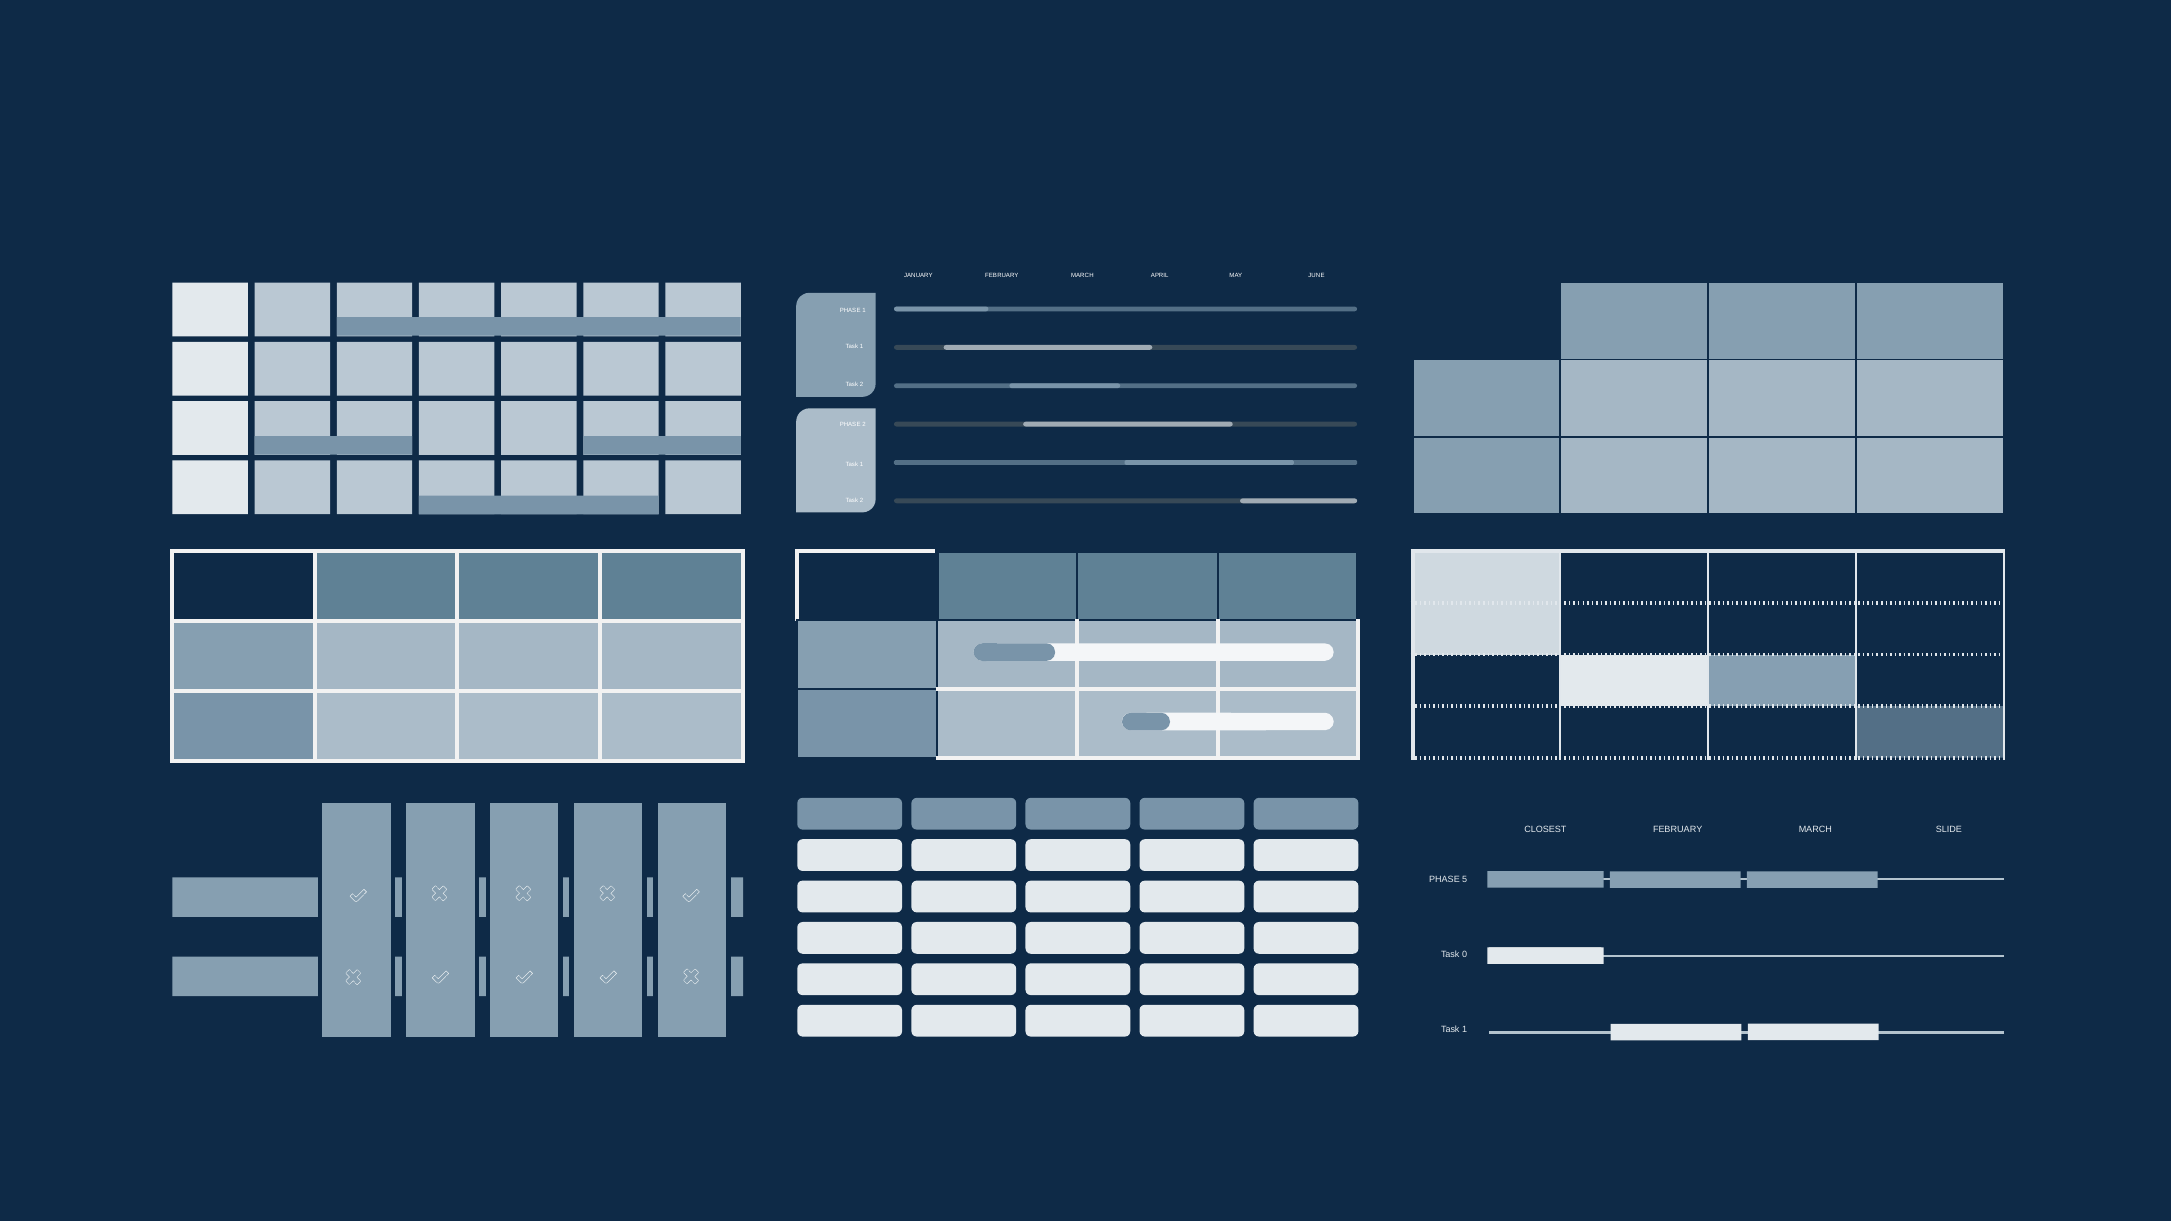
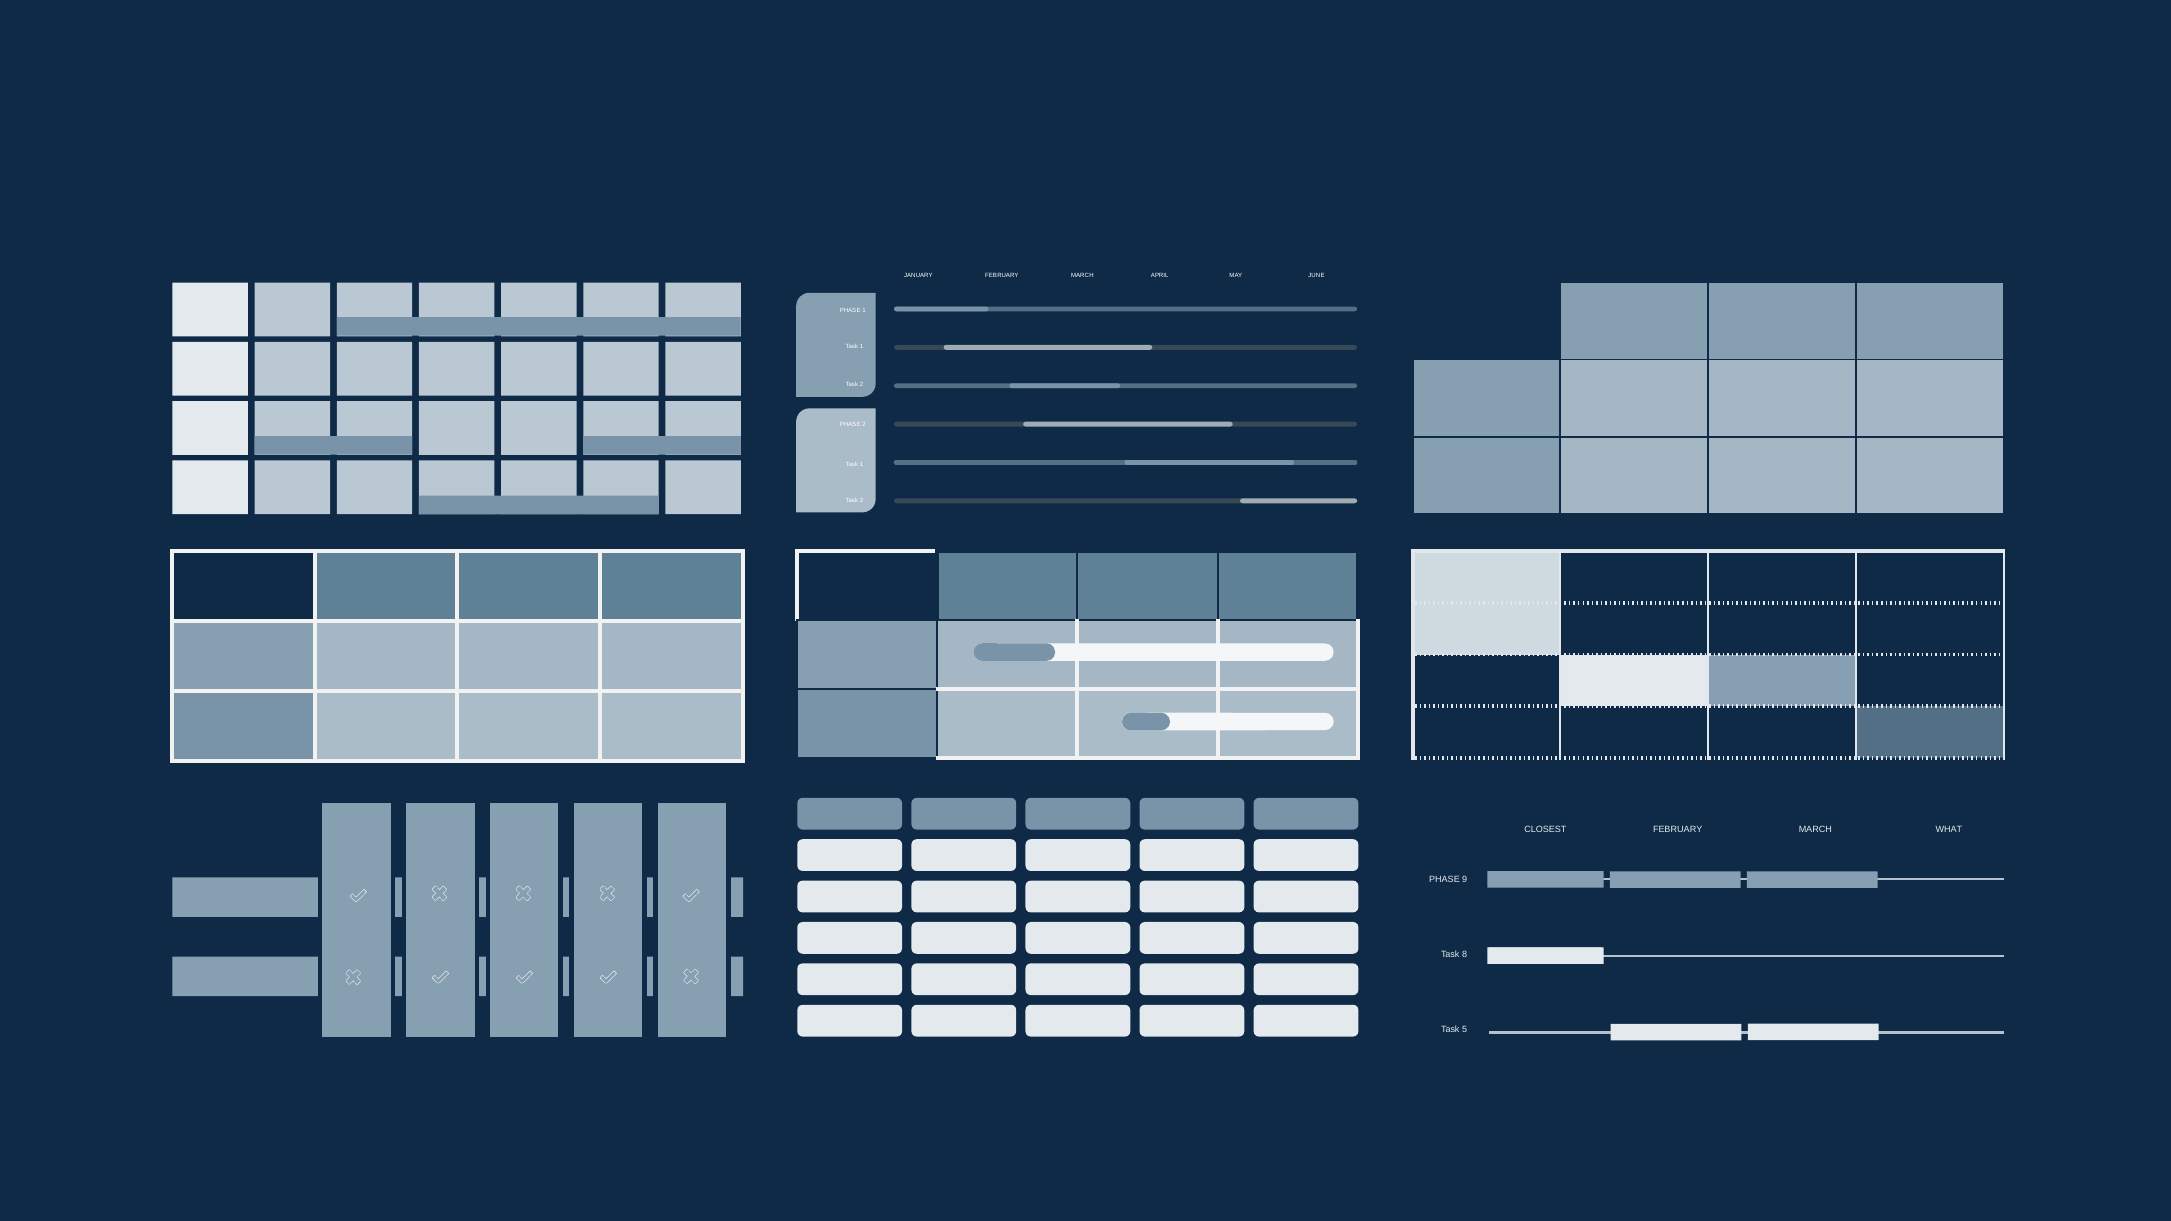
SLIDE: SLIDE -> WHAT (1949, 830)
5: 5 -> 9 (1465, 880)
0: 0 -> 8 (1465, 955)
1: 1 -> 5 (1465, 1030)
